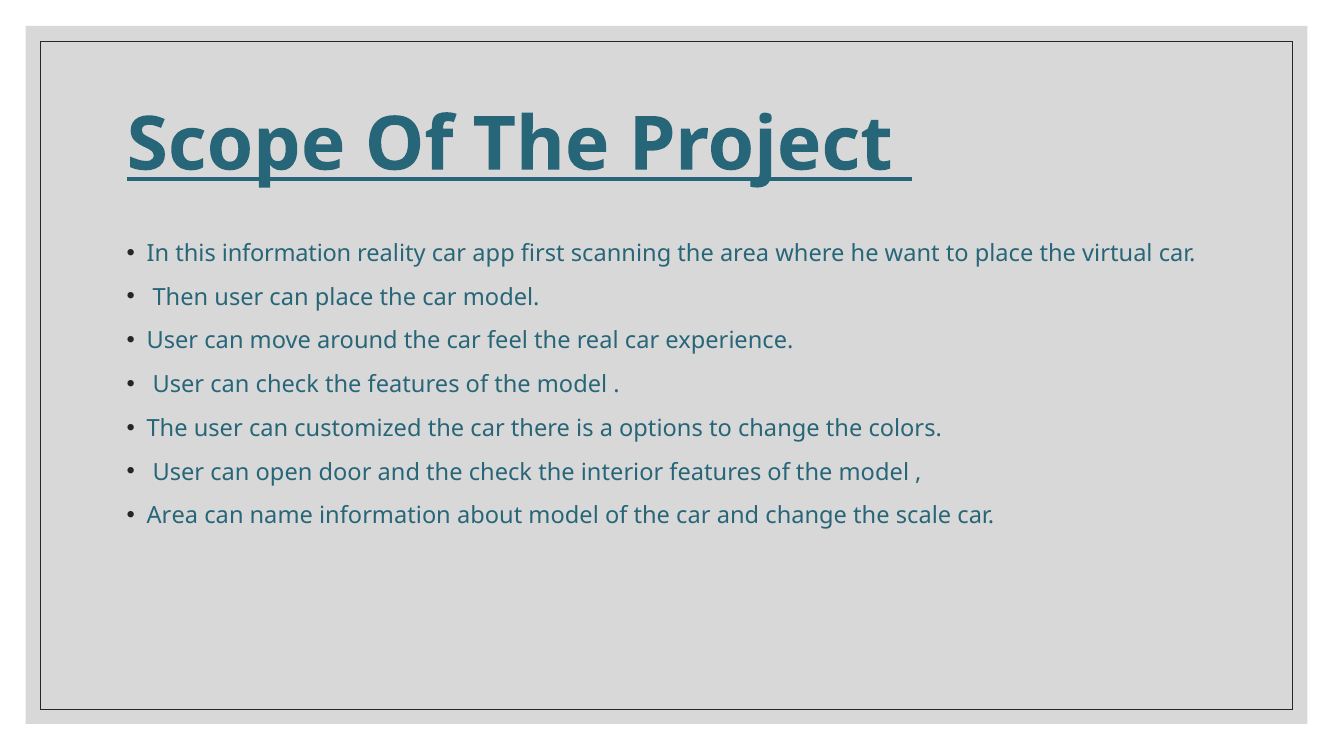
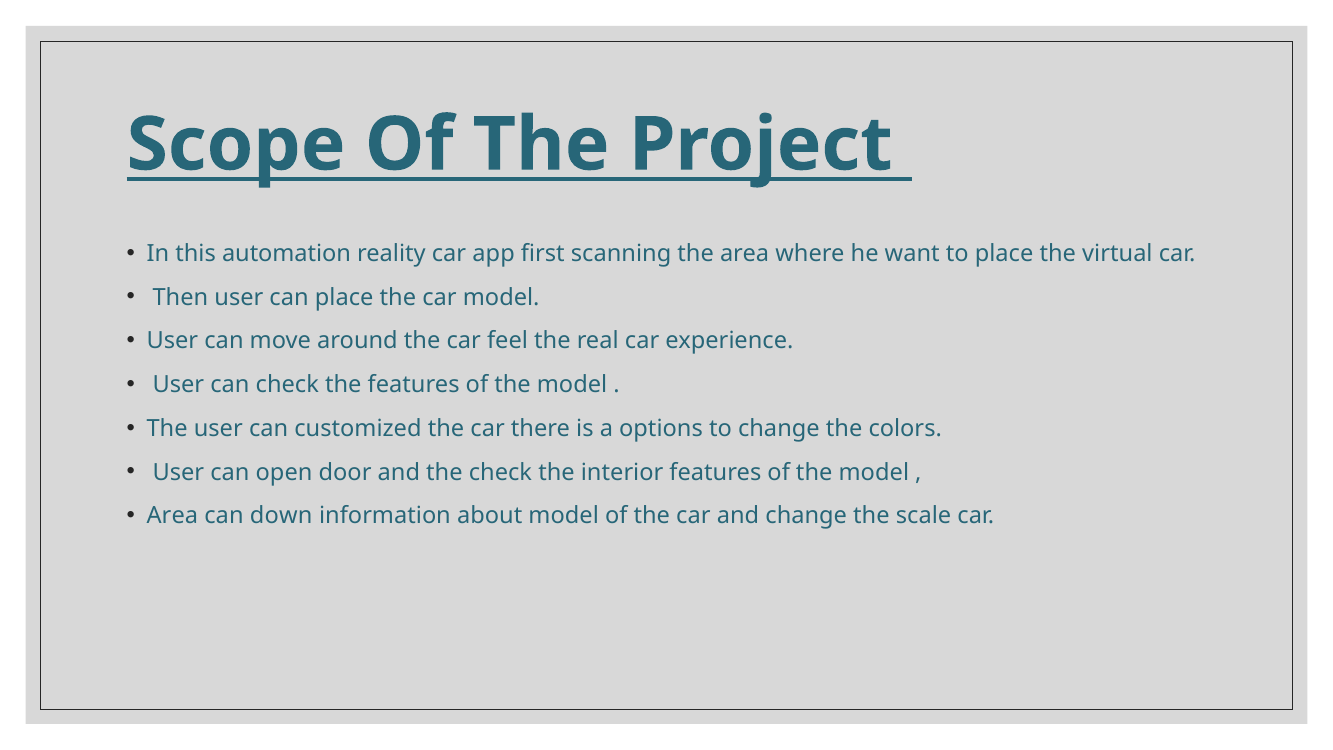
this information: information -> automation (287, 254)
name: name -> down (281, 516)
